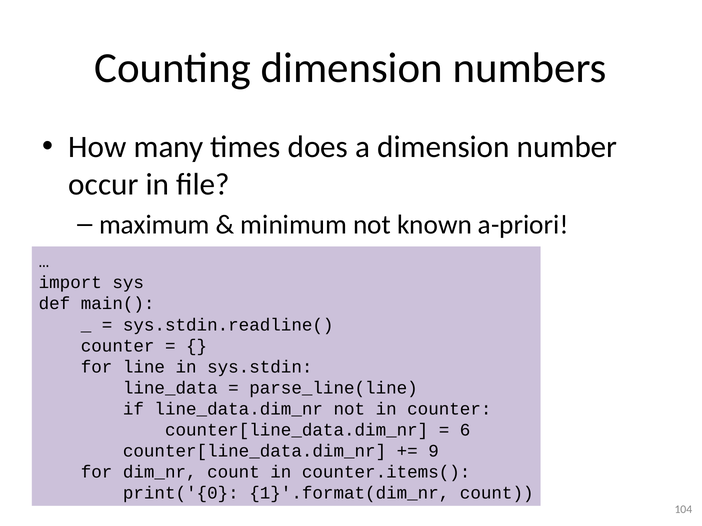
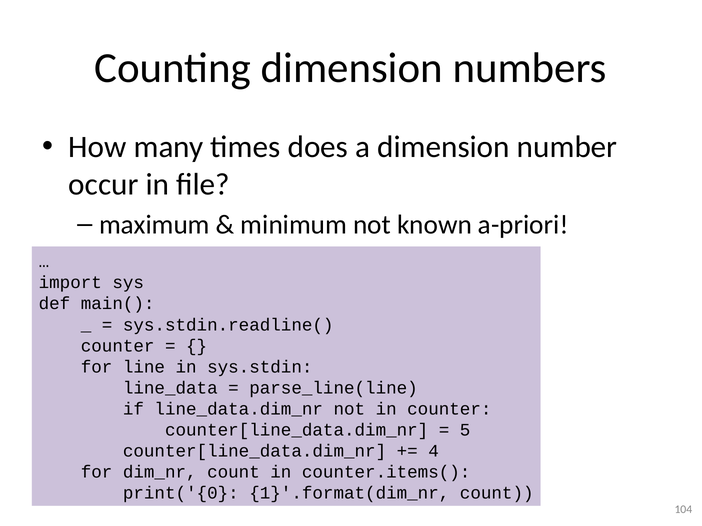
6: 6 -> 5 (465, 430)
9: 9 -> 4 (434, 451)
